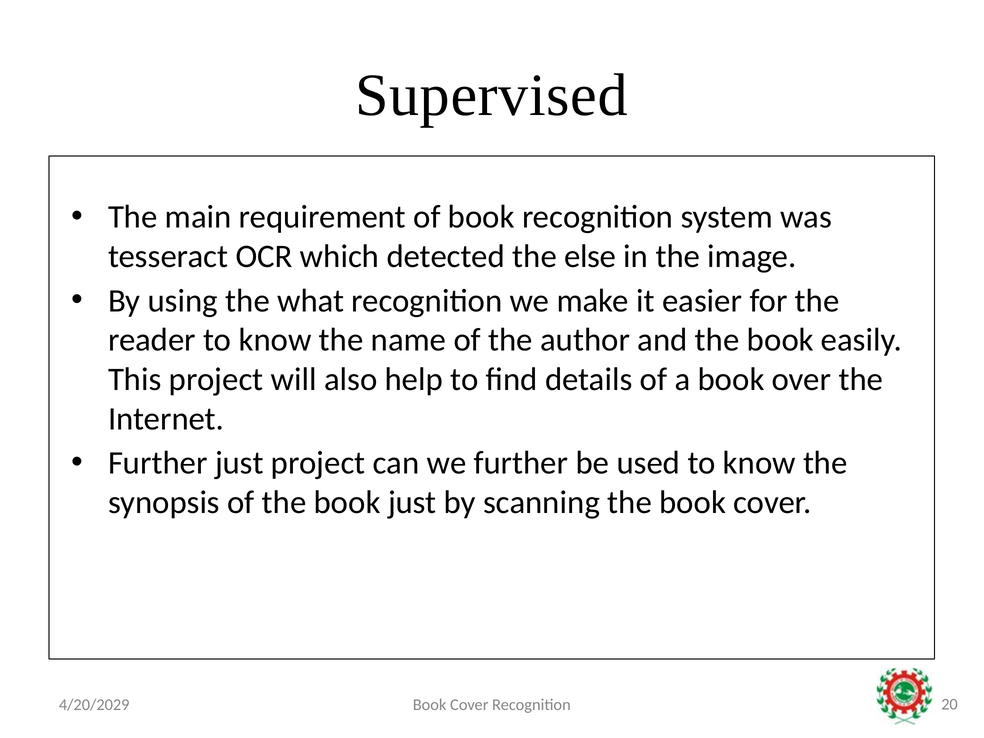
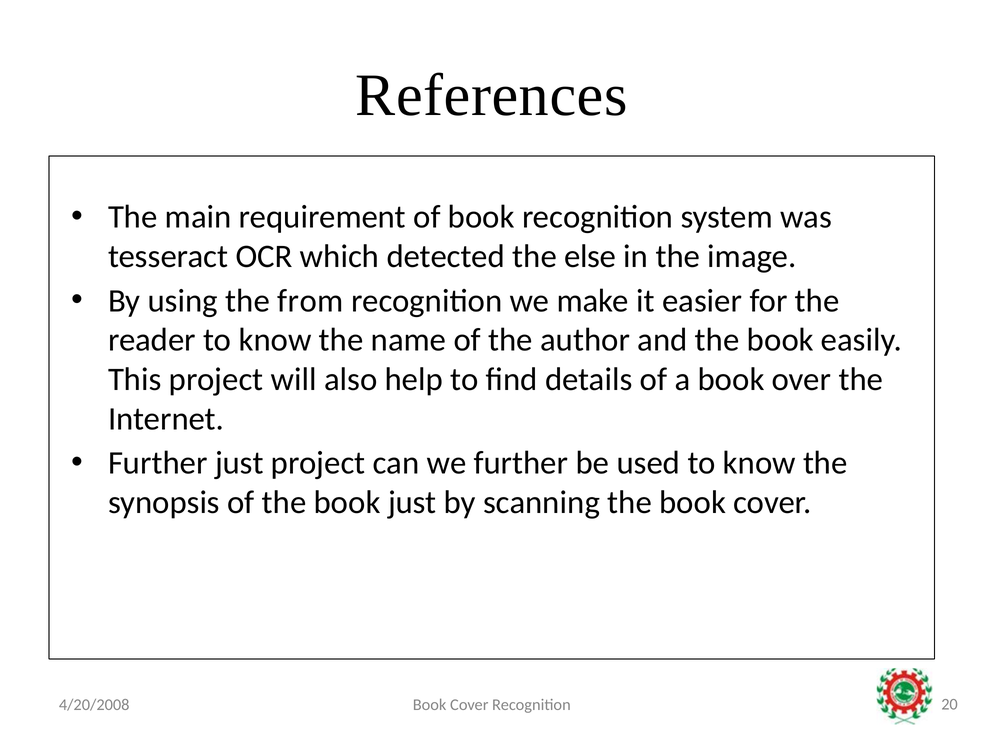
Supervised: Supervised -> References (491, 95)
what: what -> from (310, 301)
4/20/2029: 4/20/2029 -> 4/20/2008 (94, 705)
